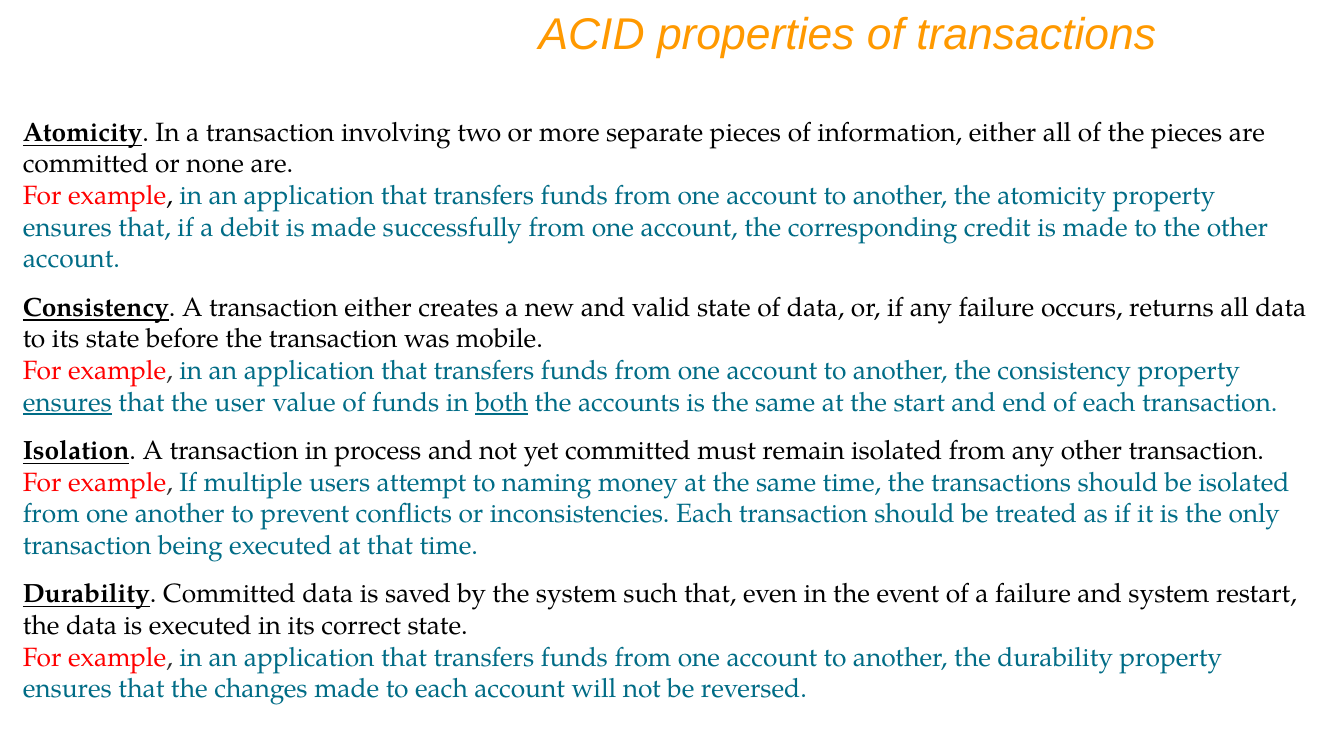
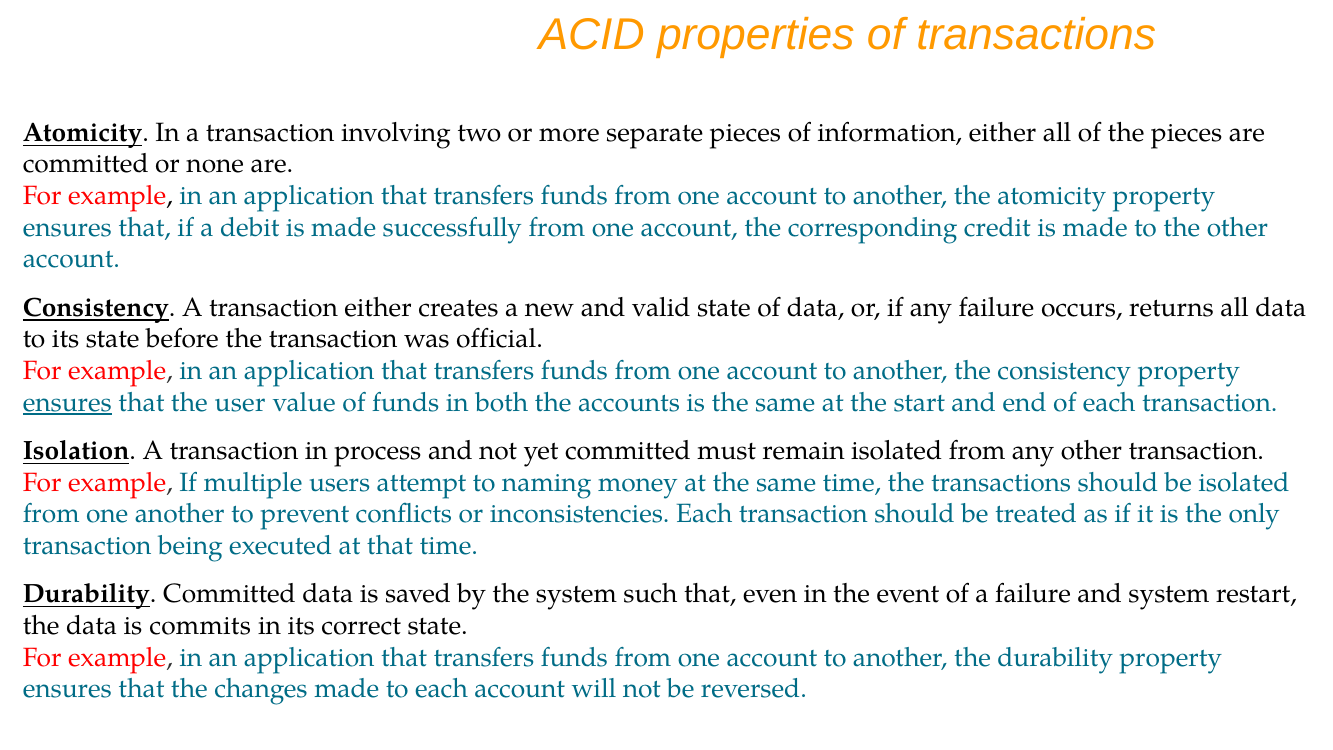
mobile: mobile -> official (500, 339)
both underline: present -> none (502, 402)
is executed: executed -> commits (200, 626)
